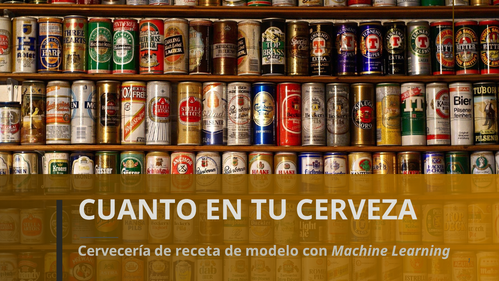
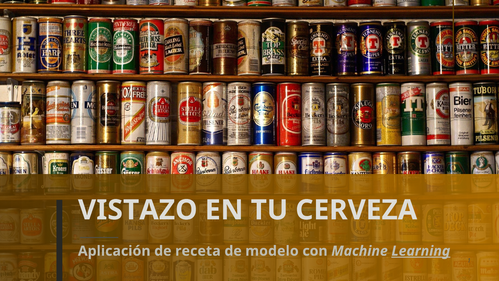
CUANTO: CUANTO -> VISTAZO (138, 210)
Cervecería: Cervecería -> Aplicación (114, 251)
Learning underline: none -> present (421, 251)
